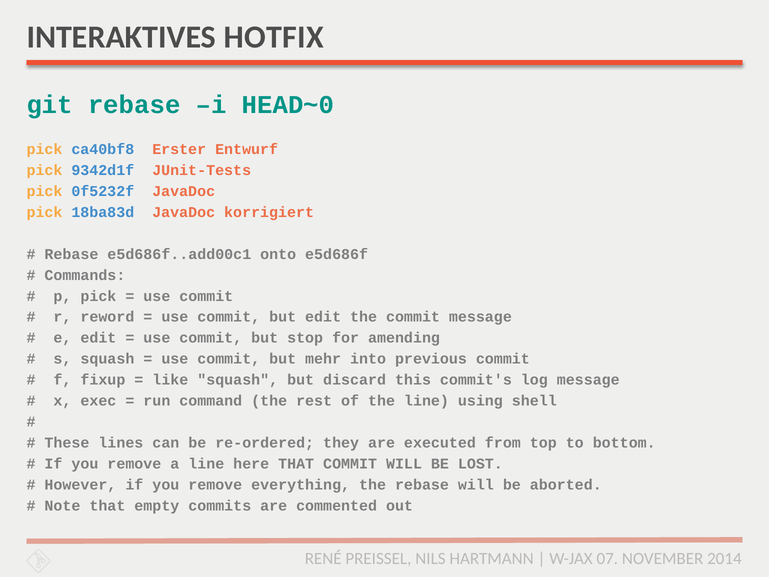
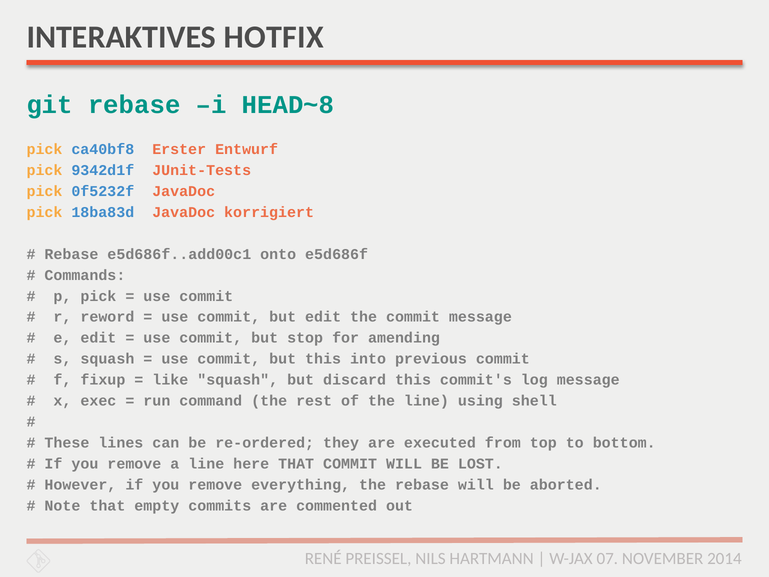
HEAD~0: HEAD~0 -> HEAD~8 (288, 105)
but mehr: mehr -> this (323, 359)
